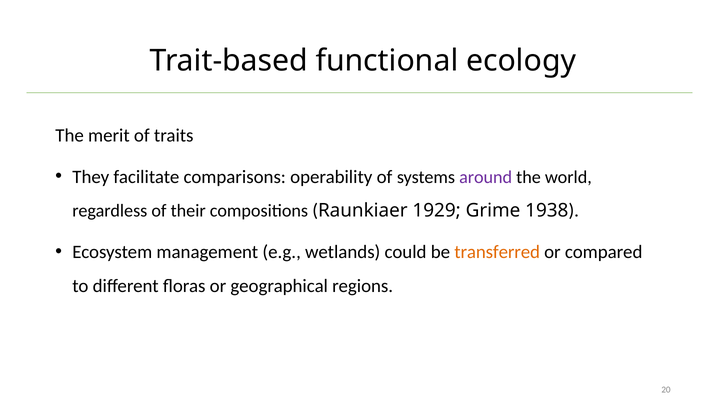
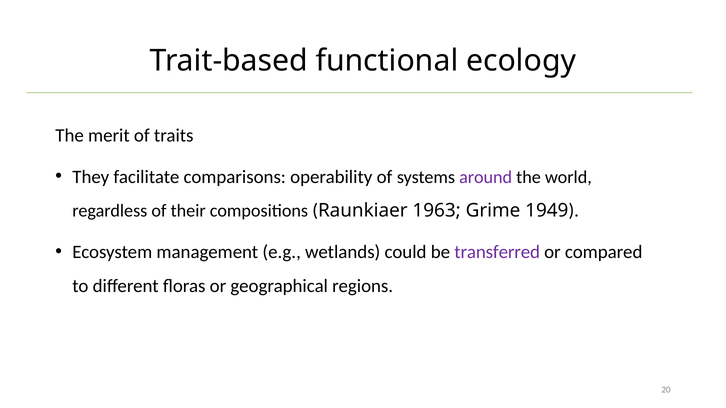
1929: 1929 -> 1963 (437, 211)
1938: 1938 -> 1949 (547, 211)
transferred colour: orange -> purple (497, 252)
